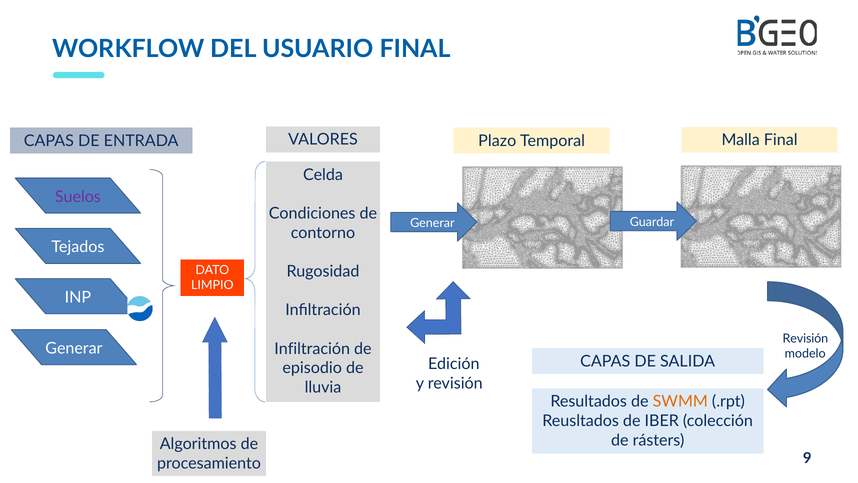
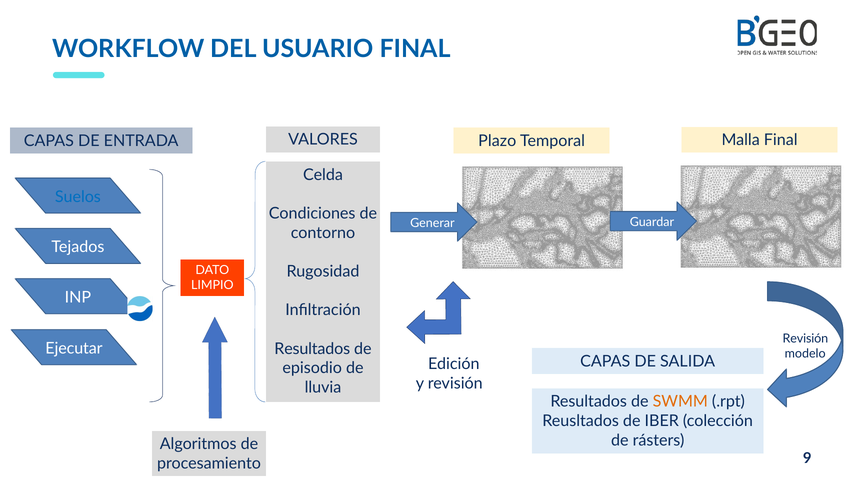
Suelos colour: purple -> blue (78, 197)
Generar: Generar -> Ejecutar (74, 348)
Infiltración: Infiltración -> Resultados (312, 348)
